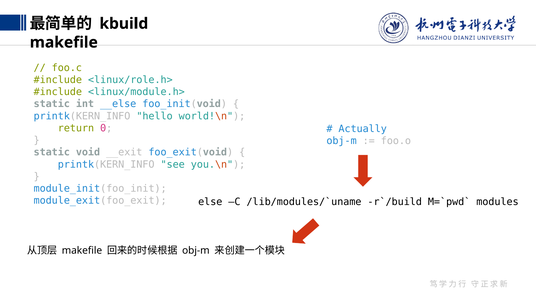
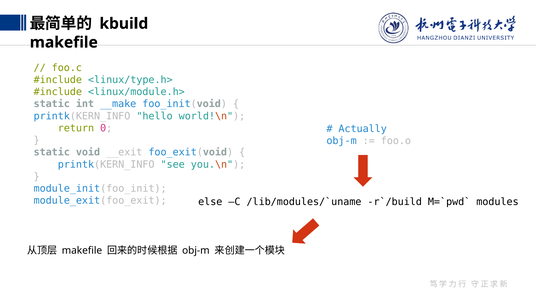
<linux/role.h>: <linux/role.h> -> <linux/type.h> (130, 80)
__else: __else -> __make (118, 104)
